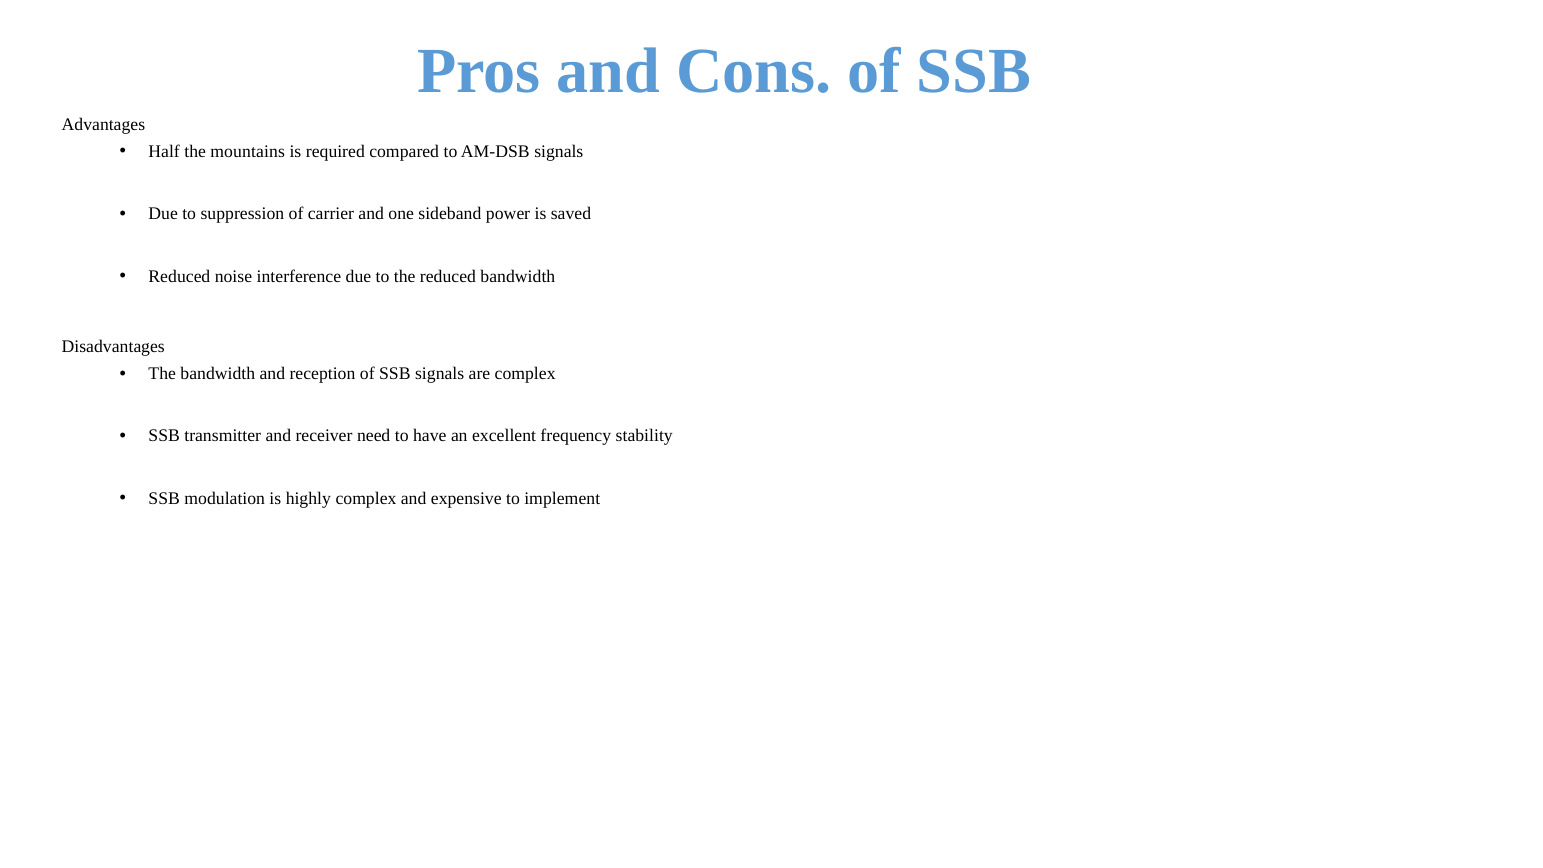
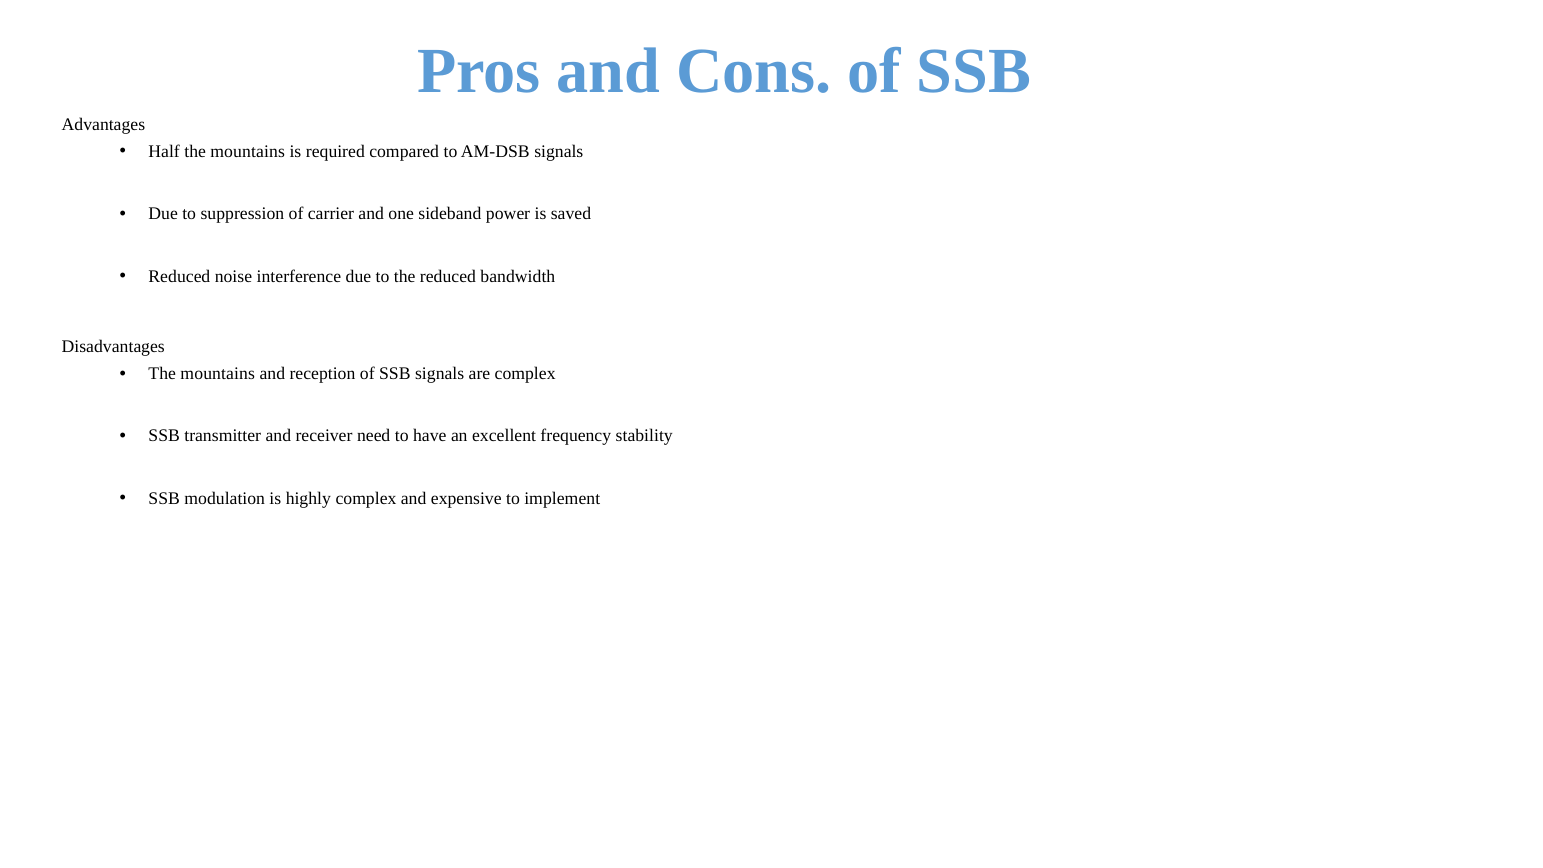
bandwidth: bandwidth -> mountains (218, 374)
